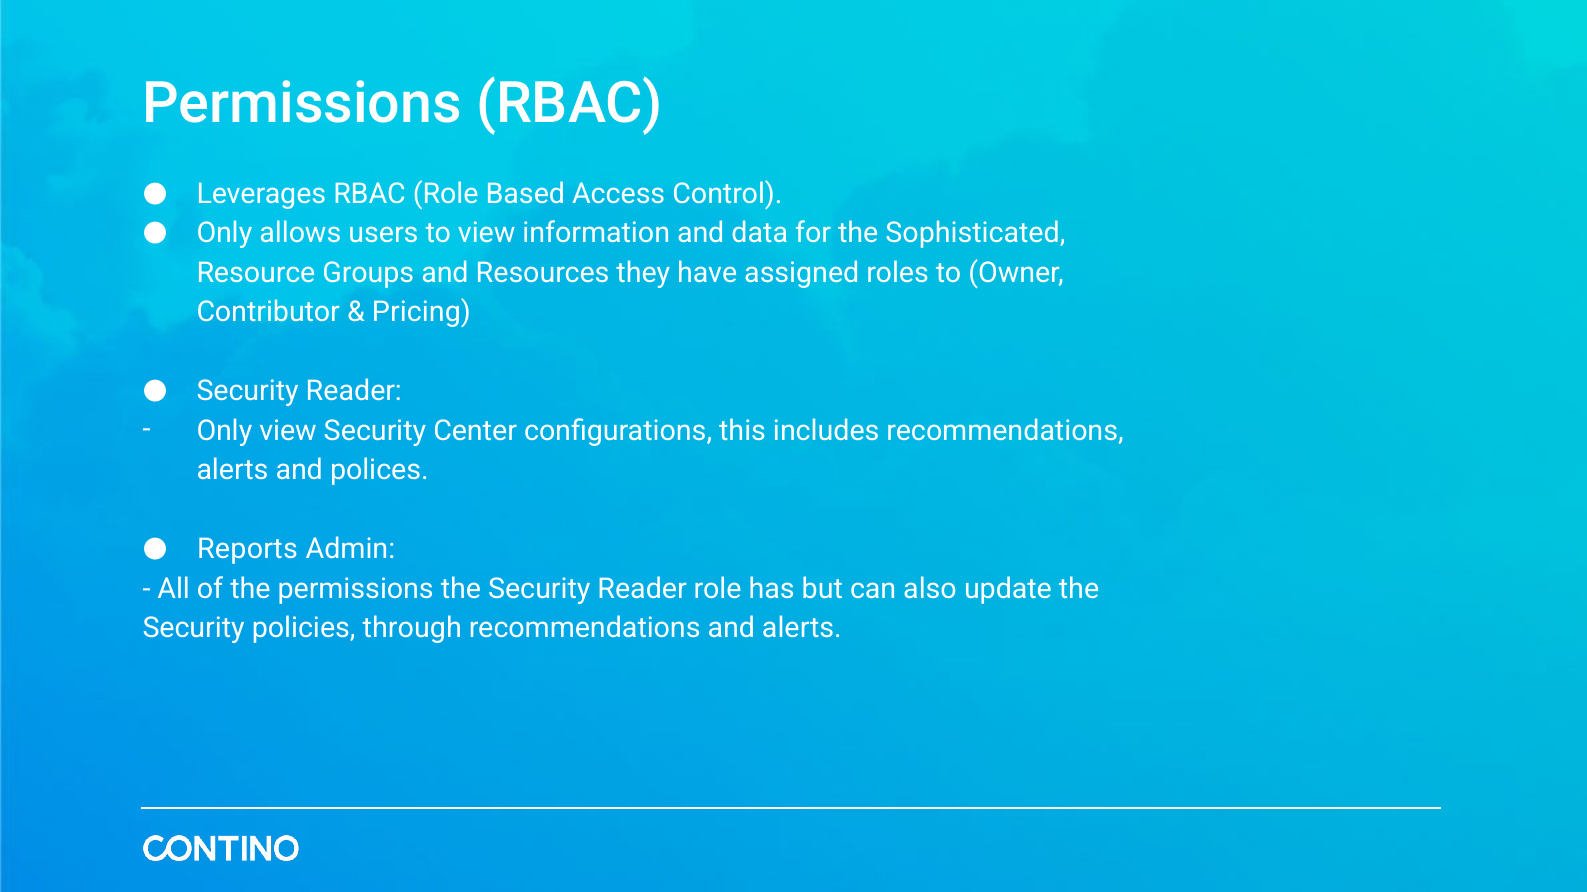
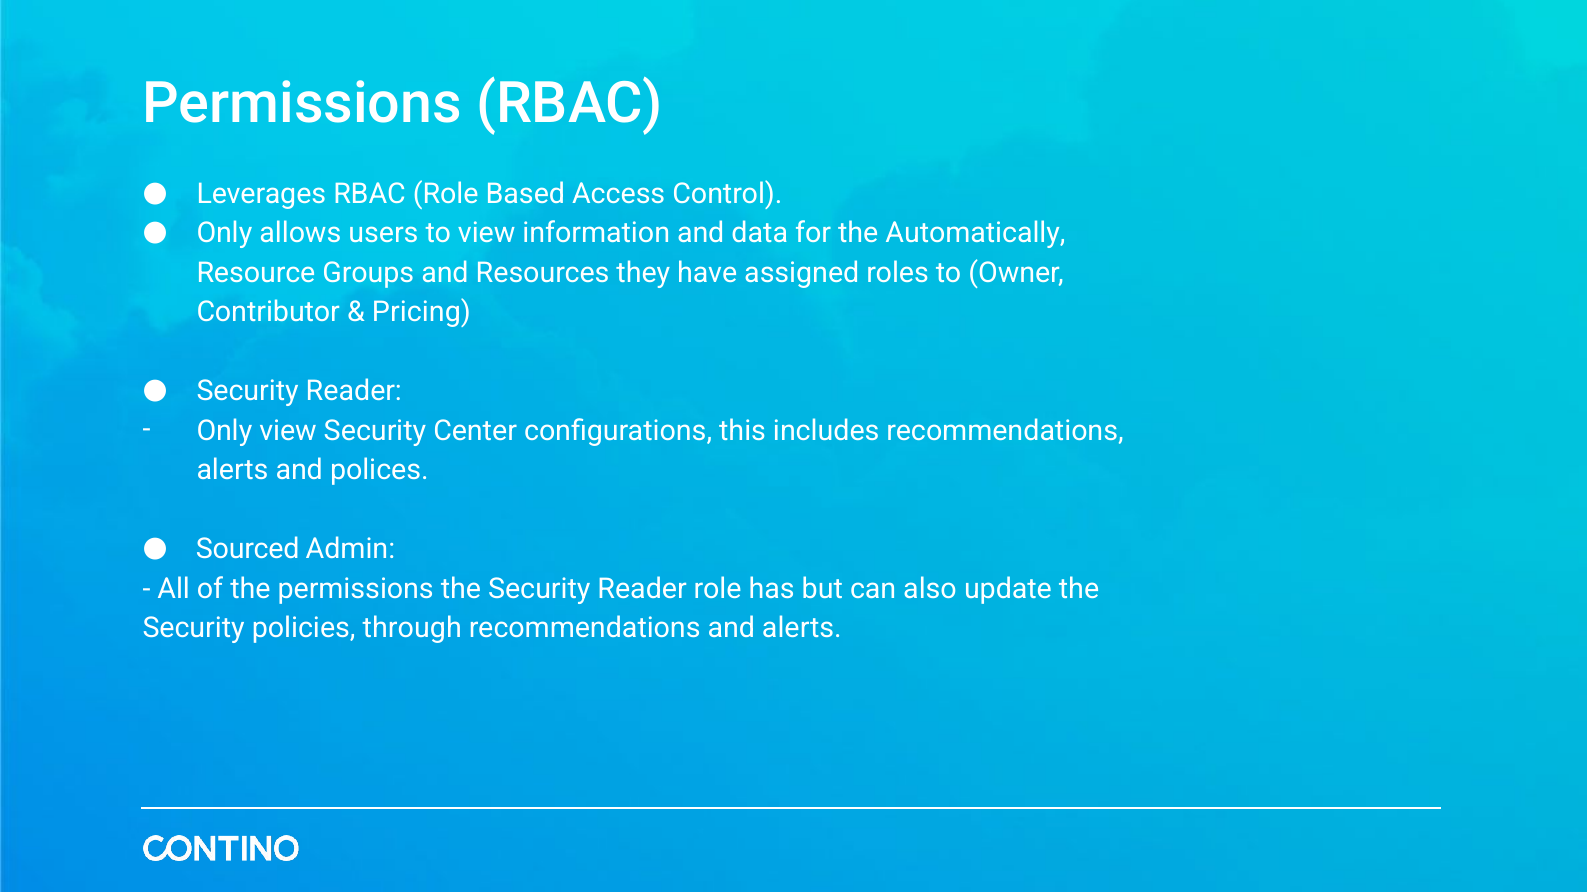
Sophisticated: Sophisticated -> Automatically (975, 233)
Reports: Reports -> Sourced (248, 550)
